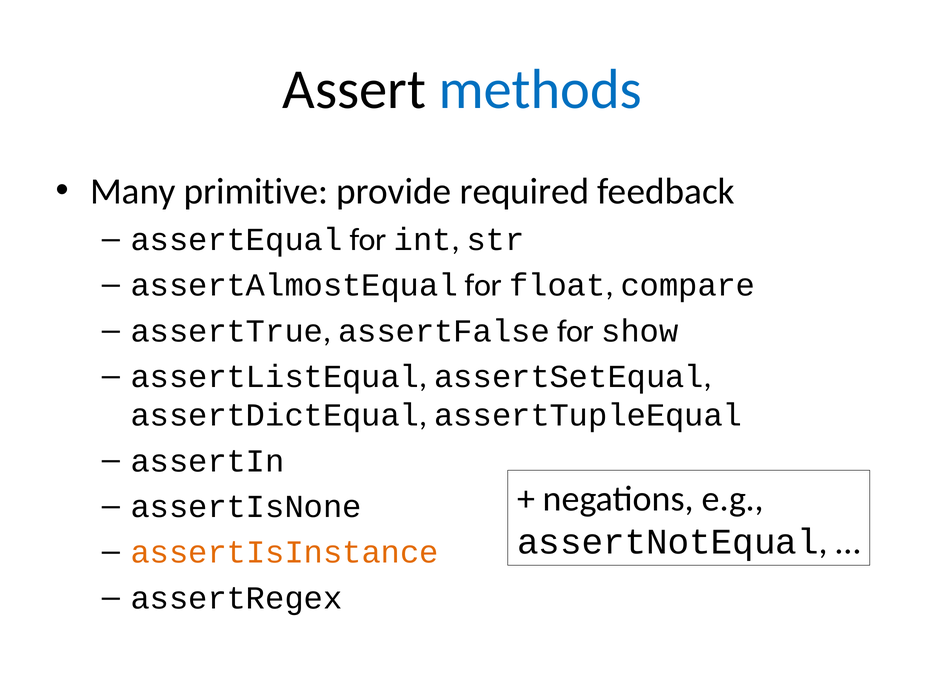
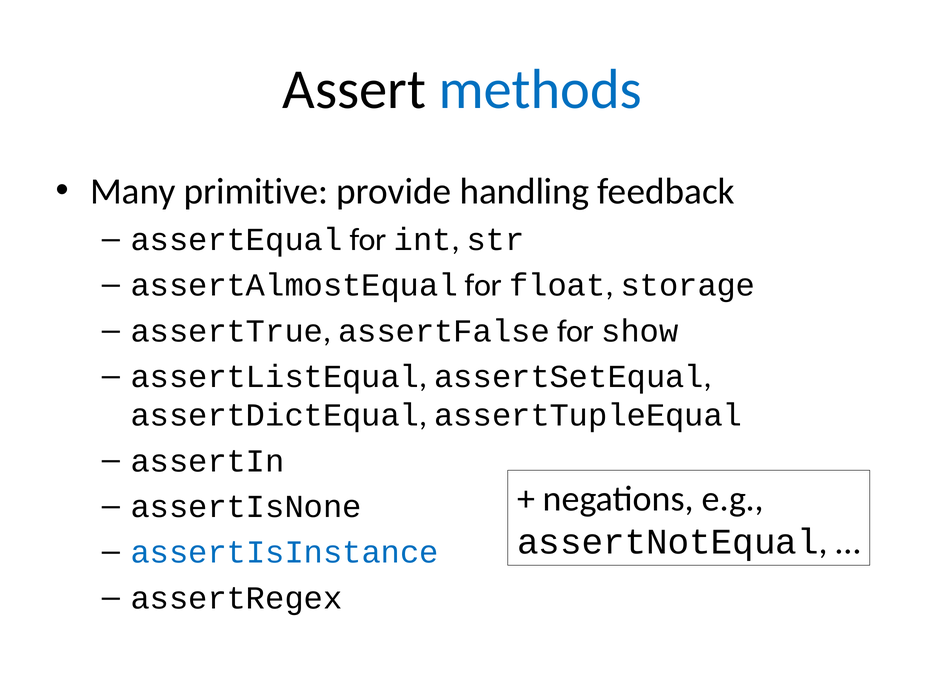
required: required -> handling (525, 191)
compare: compare -> storage (688, 286)
assertIsInstance colour: orange -> blue (285, 553)
